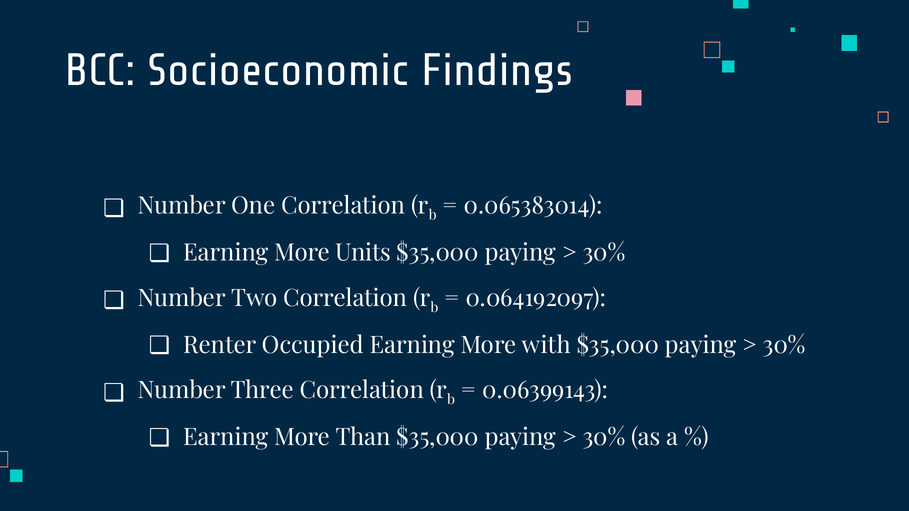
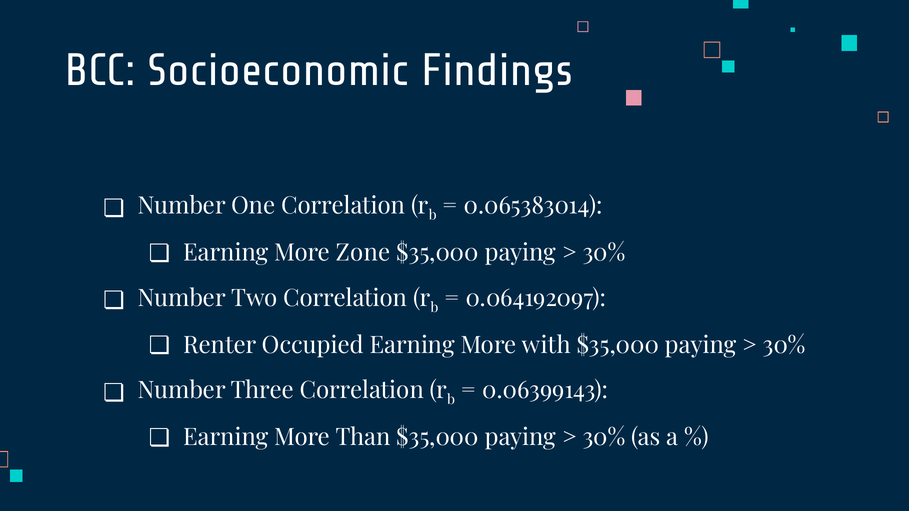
Units: Units -> Zone (363, 253)
